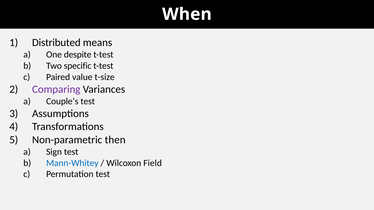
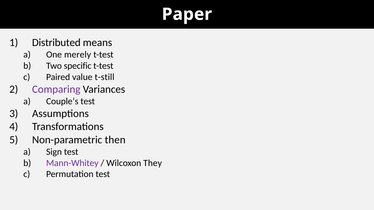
When: When -> Paper (187, 14)
despite: despite -> merely (78, 55)
t-size: t-size -> t-still (105, 77)
Mann-Whitey colour: blue -> purple (72, 163)
Field: Field -> They (153, 163)
